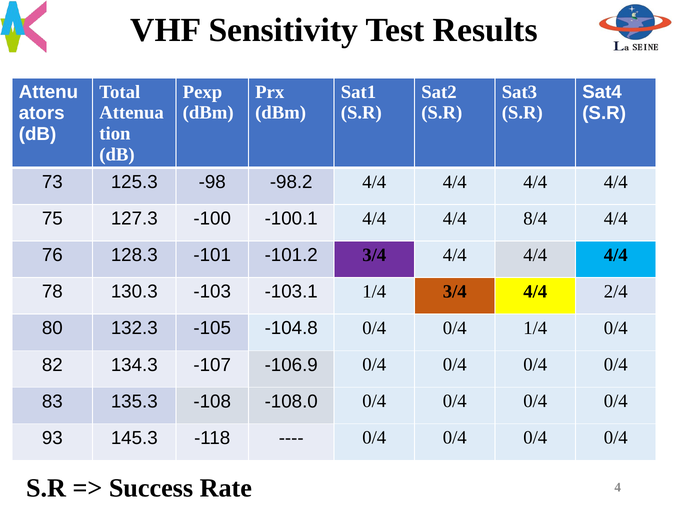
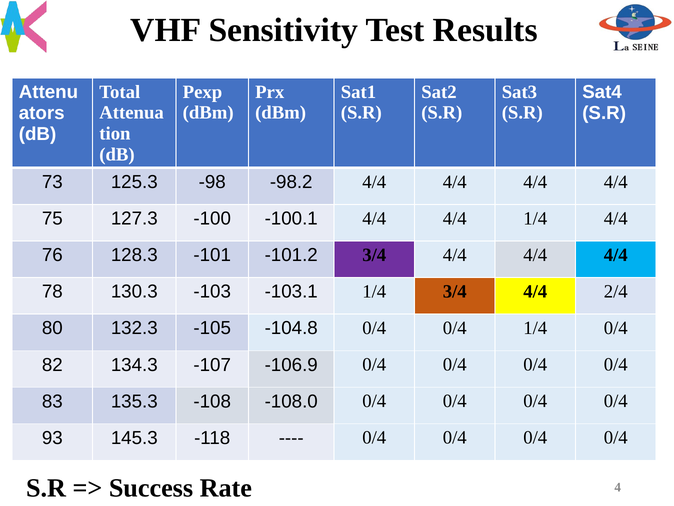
4/4 8/4: 8/4 -> 1/4 (535, 218)
